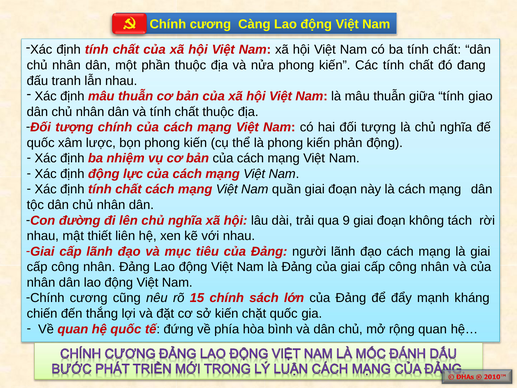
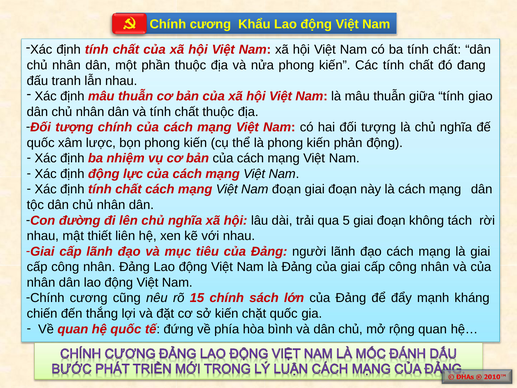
Càng: Càng -> Khẩu (254, 24)
Nam quần: quần -> đoạn (287, 189)
9: 9 -> 5 (346, 220)
